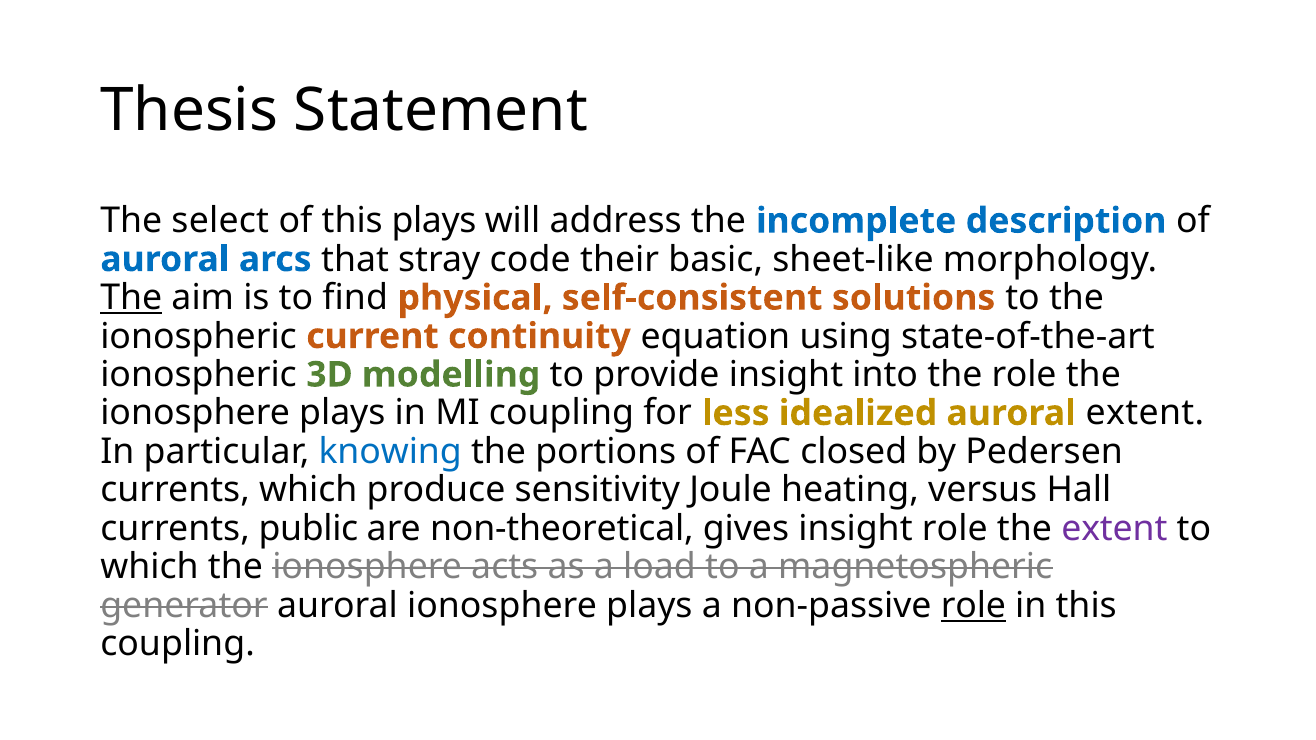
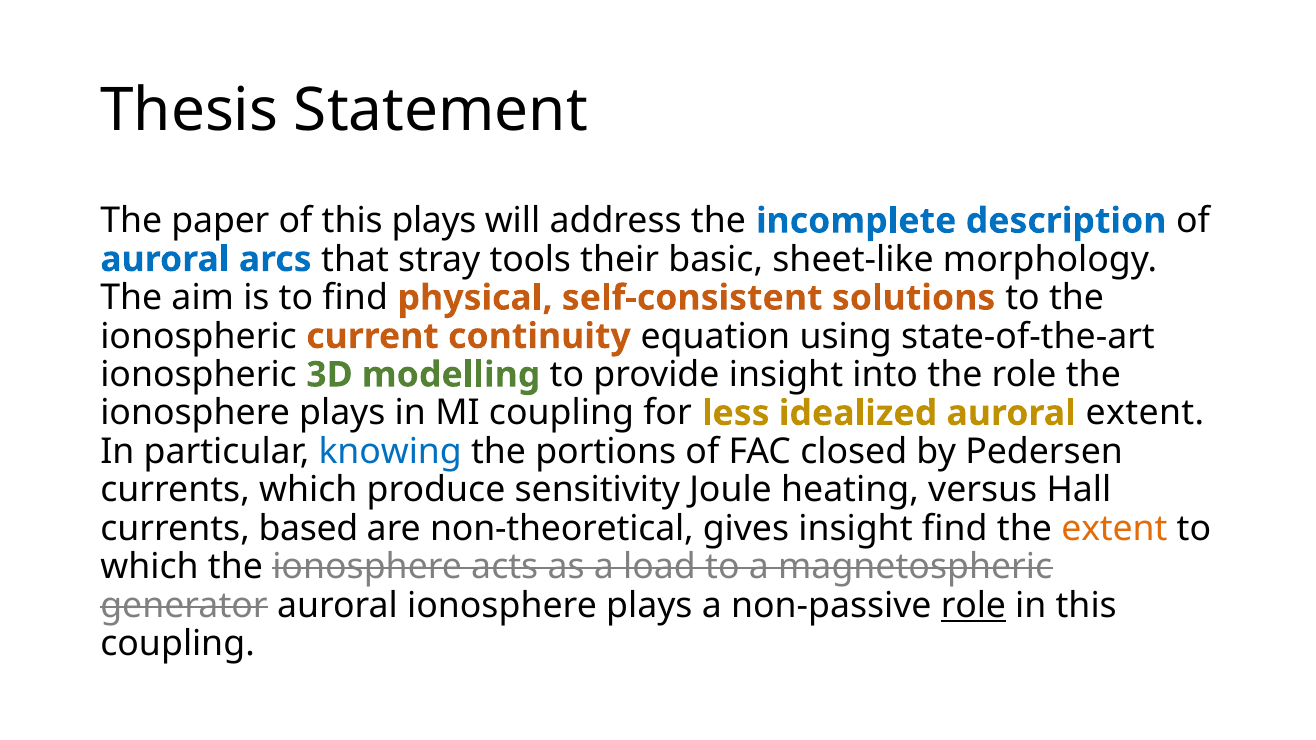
select: select -> paper (220, 221)
code: code -> tools (530, 259)
The underline: present -> none (131, 298)
public: public -> based (308, 529)
insight role: role -> find (955, 529)
extent colour: purple -> orange (1114, 529)
